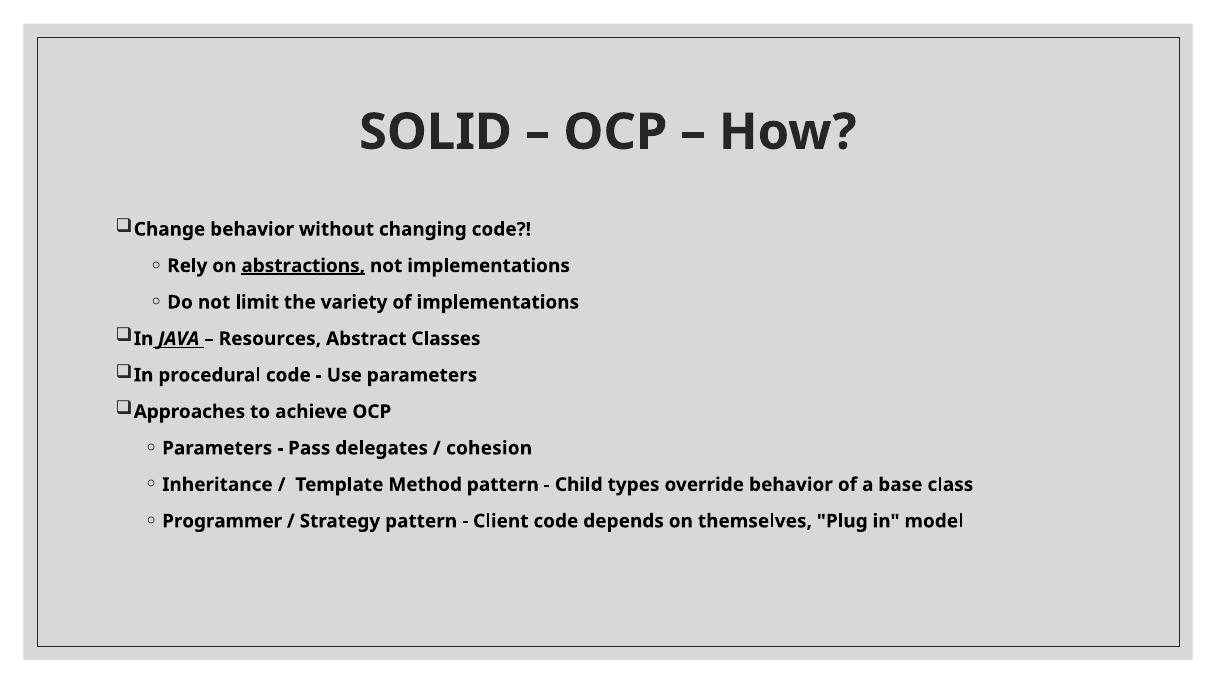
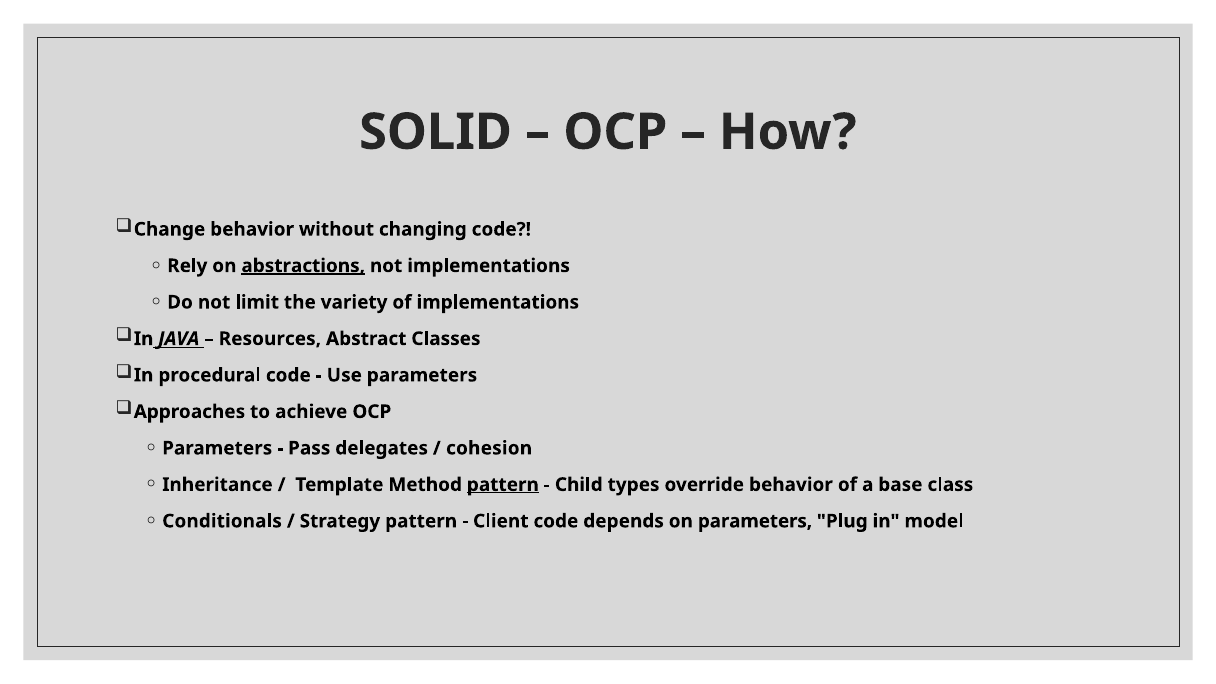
pattern underline: none -> present (503, 485)
Programmer: Programmer -> Conditionals (222, 521)
on themselves: themselves -> parameters (755, 521)
